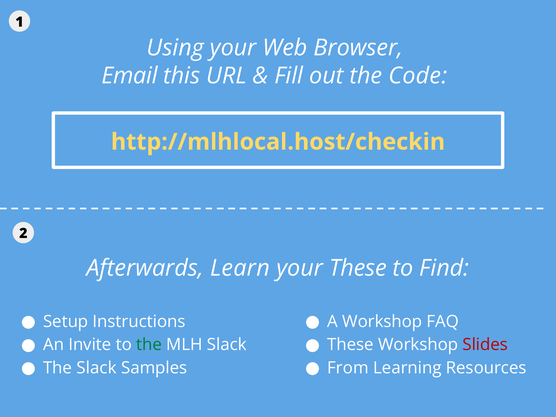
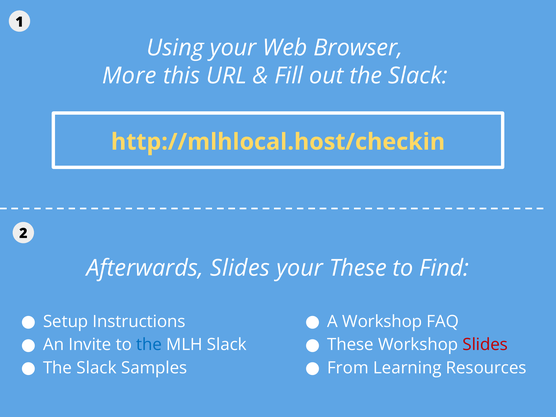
Email: Email -> More (129, 76)
out the Code: Code -> Slack (418, 76)
Afterwards Learn: Learn -> Slides (240, 268)
the colour: green -> blue (149, 345)
